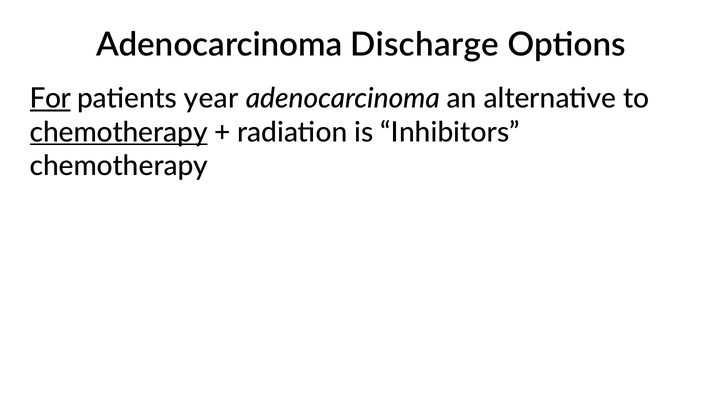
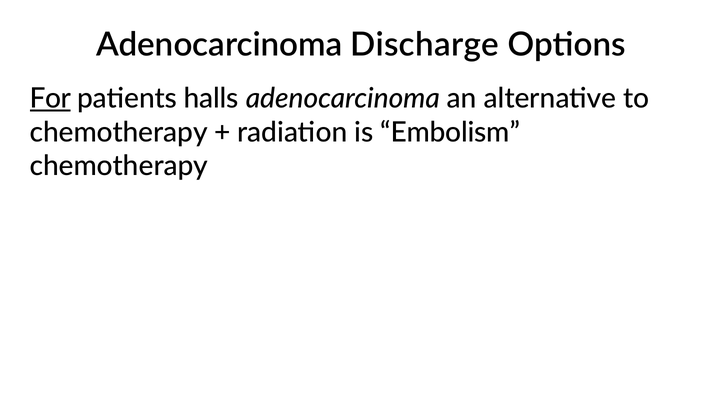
year: year -> halls (211, 99)
chemotherapy underline: present -> none (119, 132)
Inhibitors: Inhibitors -> Embolism (450, 132)
